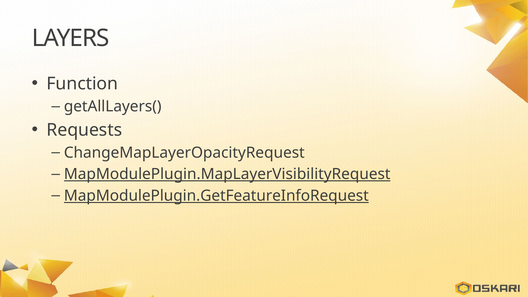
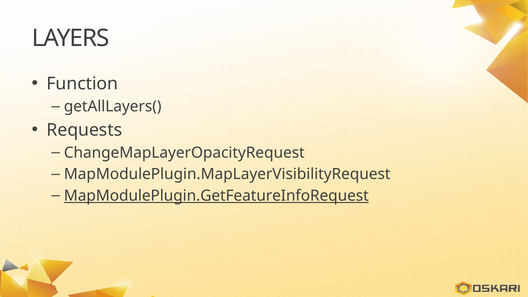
MapModulePlugin.MapLayerVisibilityRequest underline: present -> none (227, 174)
